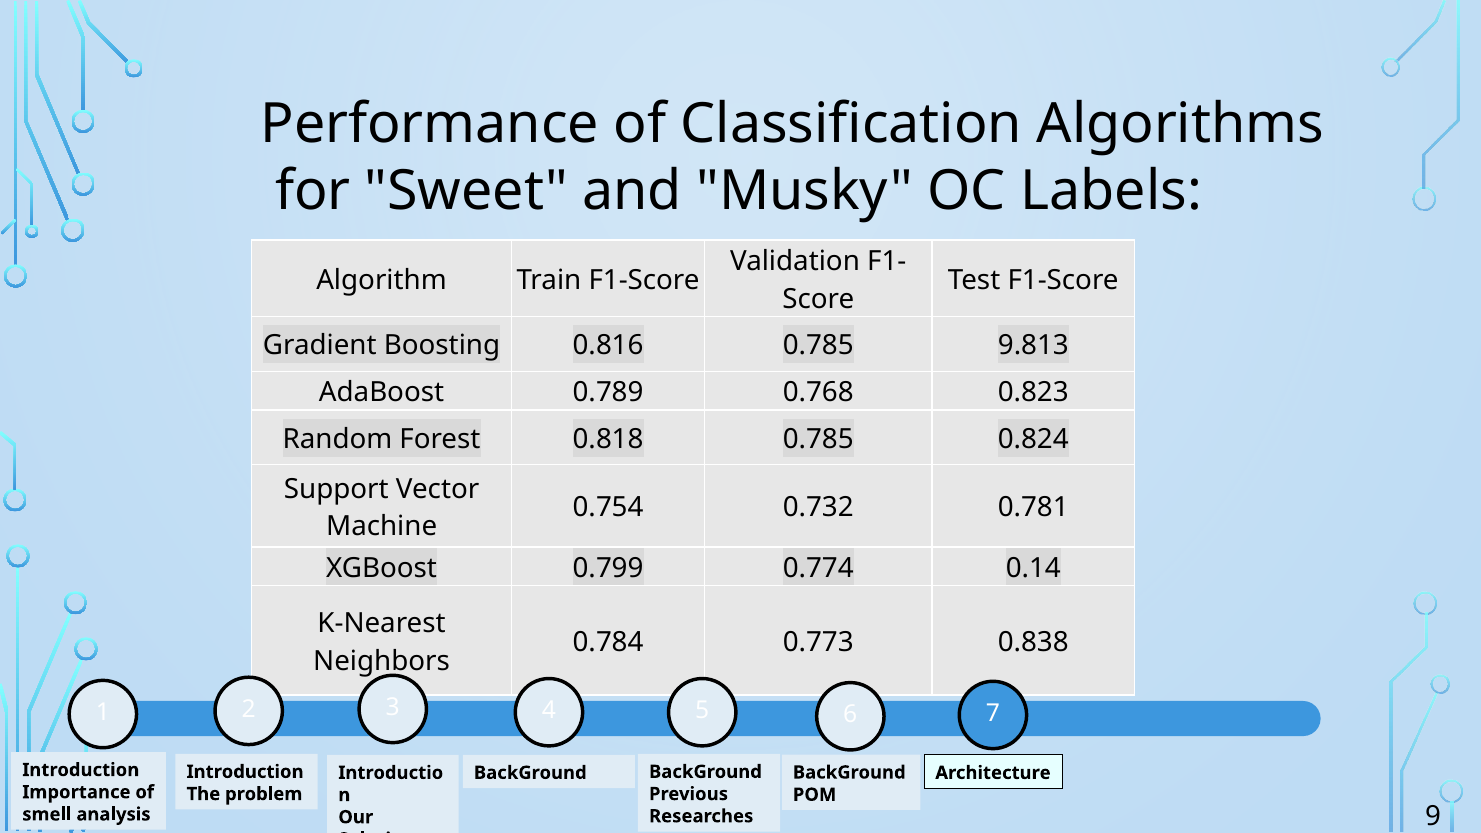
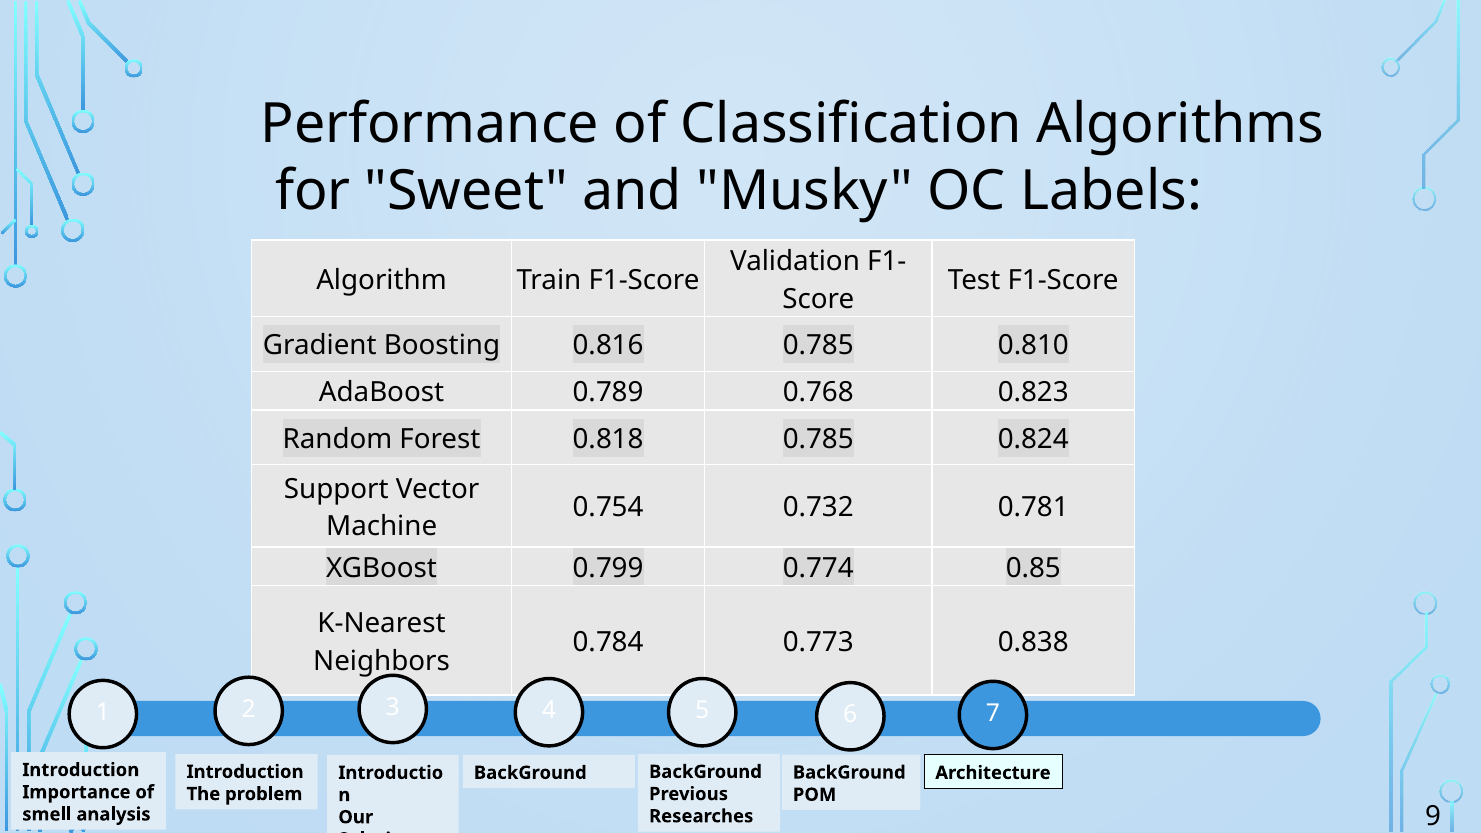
9.813: 9.813 -> 0.810 (1033, 346)
0.14: 0.14 -> 0.85 (1033, 568)
